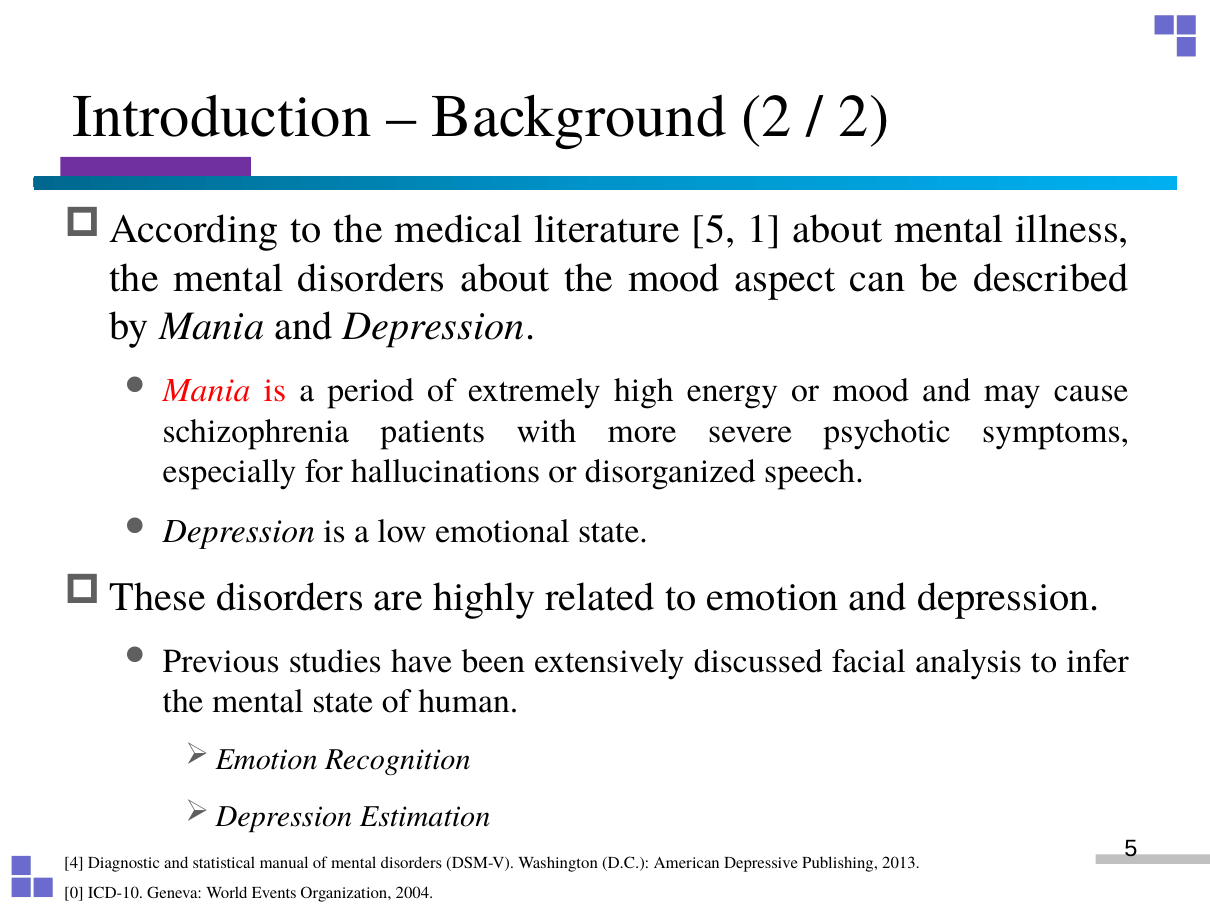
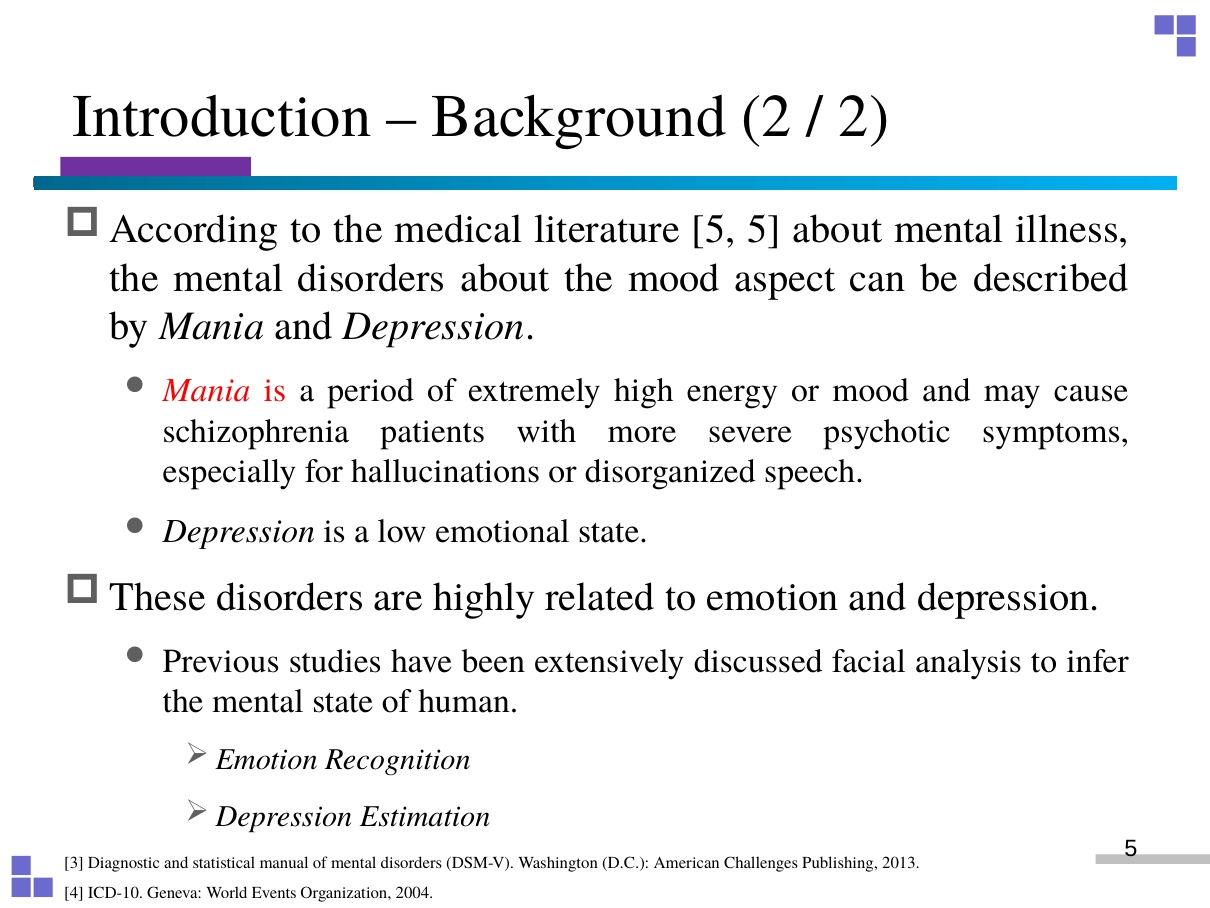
5 1: 1 -> 5 (764, 230)
4: 4 -> 3 (74, 862)
Depressive: Depressive -> Challenges (761, 862)
0: 0 -> 4 (74, 892)
